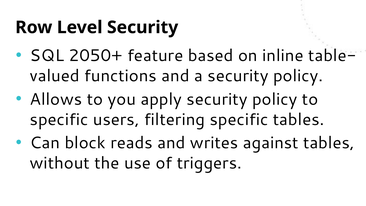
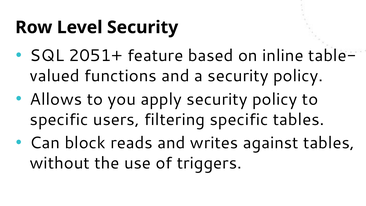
2050+: 2050+ -> 2051+ (96, 56)
